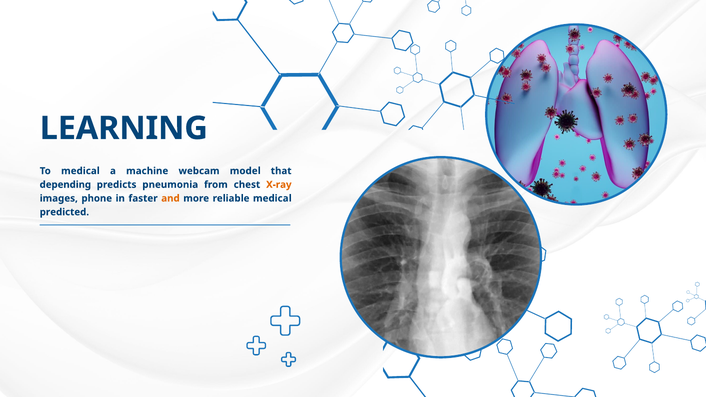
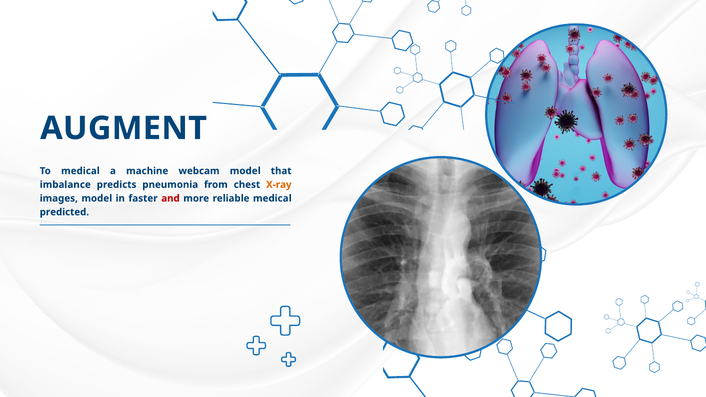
LEARNING: LEARNING -> AUGMENT (124, 128)
depending: depending -> imbalance (65, 185)
images phone: phone -> model (97, 198)
and colour: orange -> red (170, 198)
